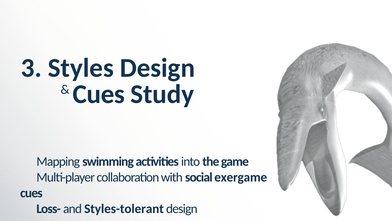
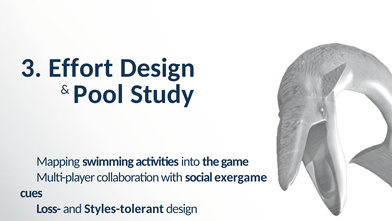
Styles: Styles -> Effort (81, 68)
Cues: Cues -> Pool (98, 94)
